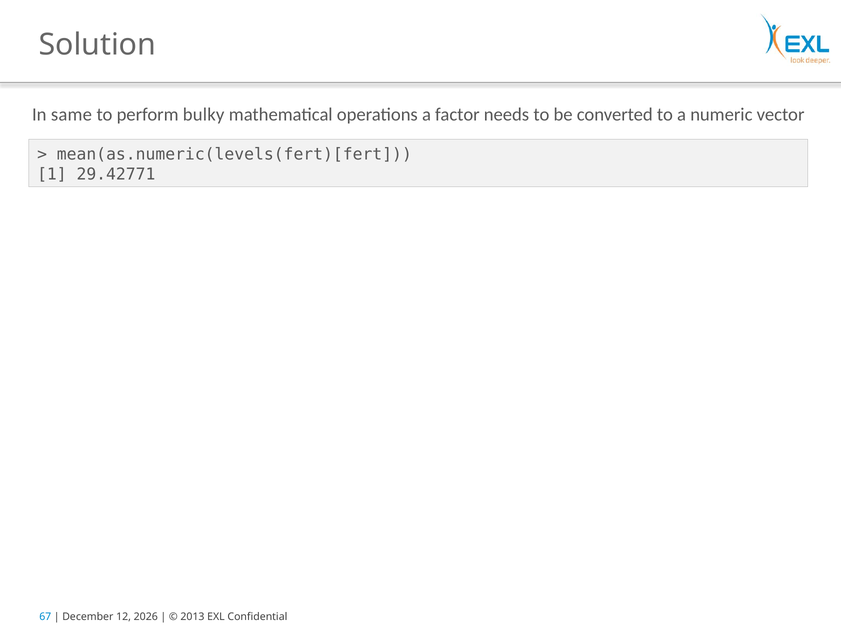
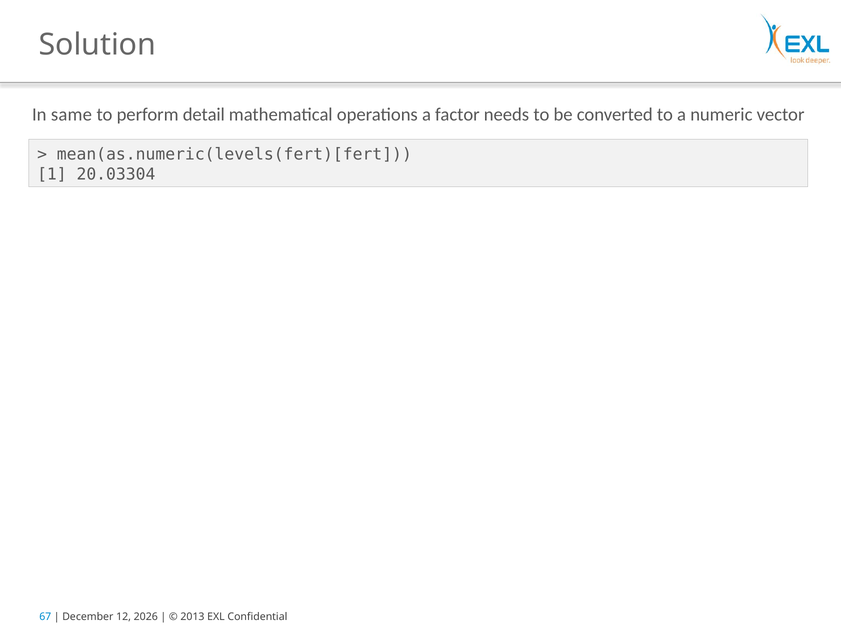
bulky: bulky -> detail (204, 114)
29.42771: 29.42771 -> 20.03304 (116, 174)
